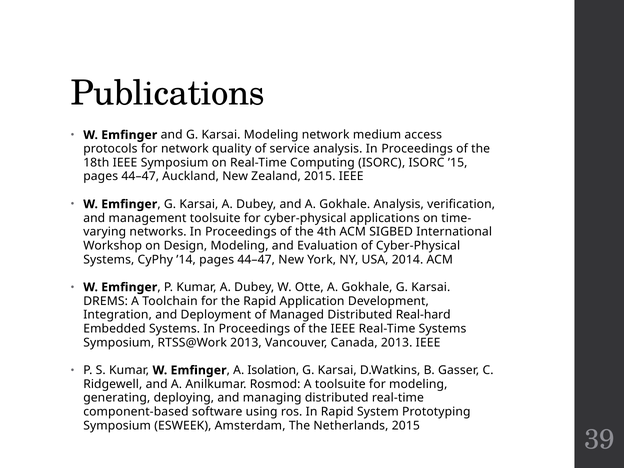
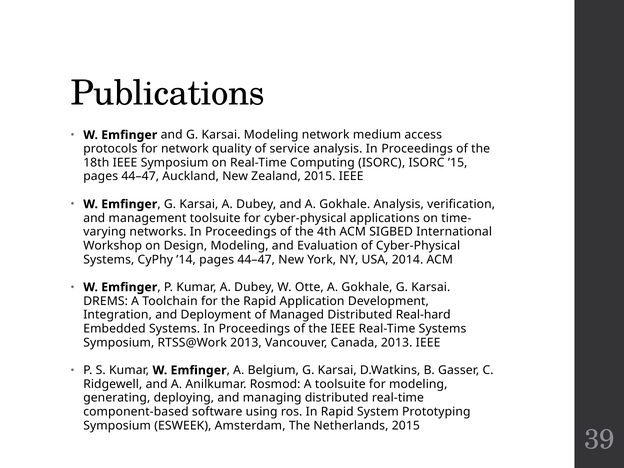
Isolation: Isolation -> Belgium (273, 370)
